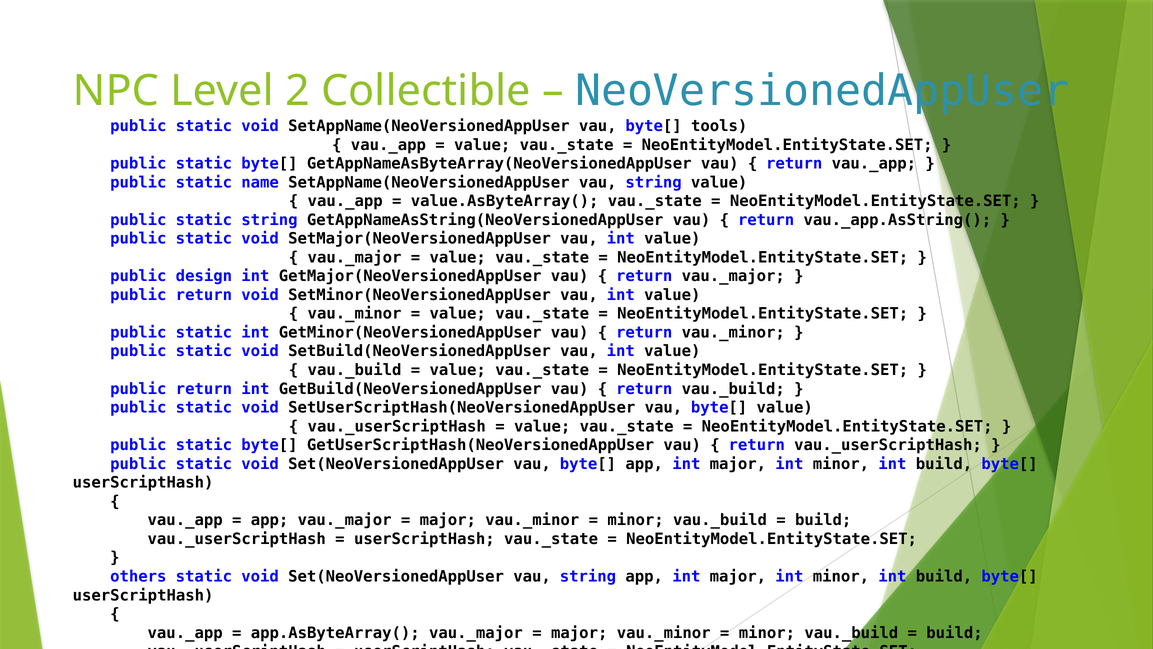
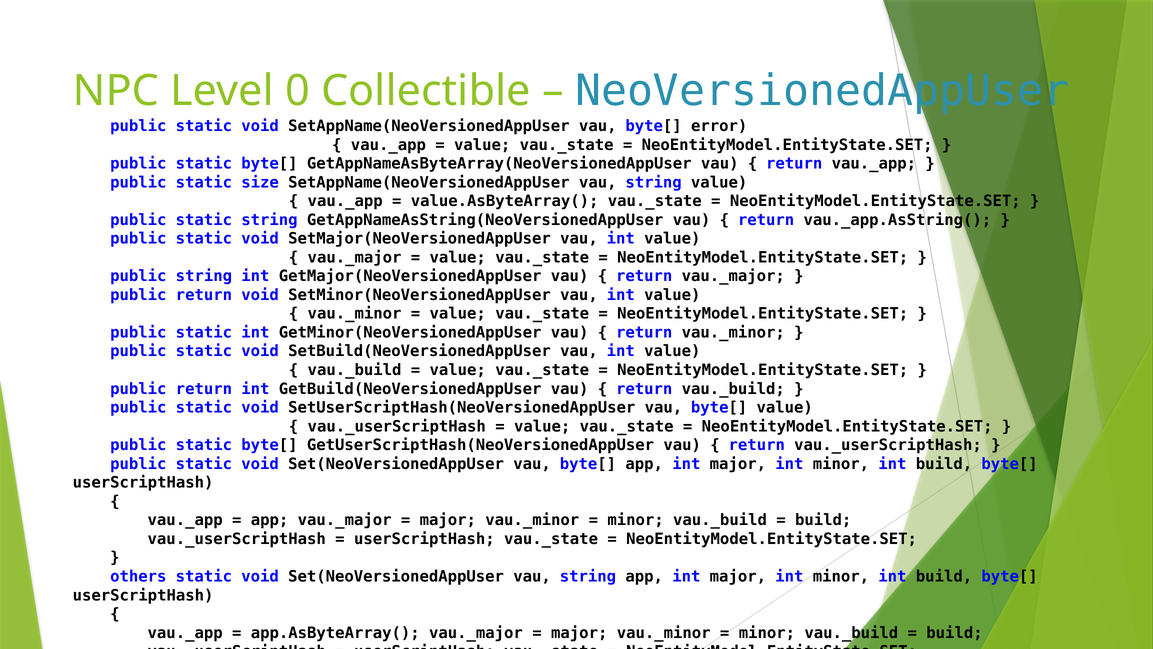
2: 2 -> 0 (297, 91)
tools: tools -> error (719, 126)
name: name -> size (260, 182)
public design: design -> string (204, 276)
